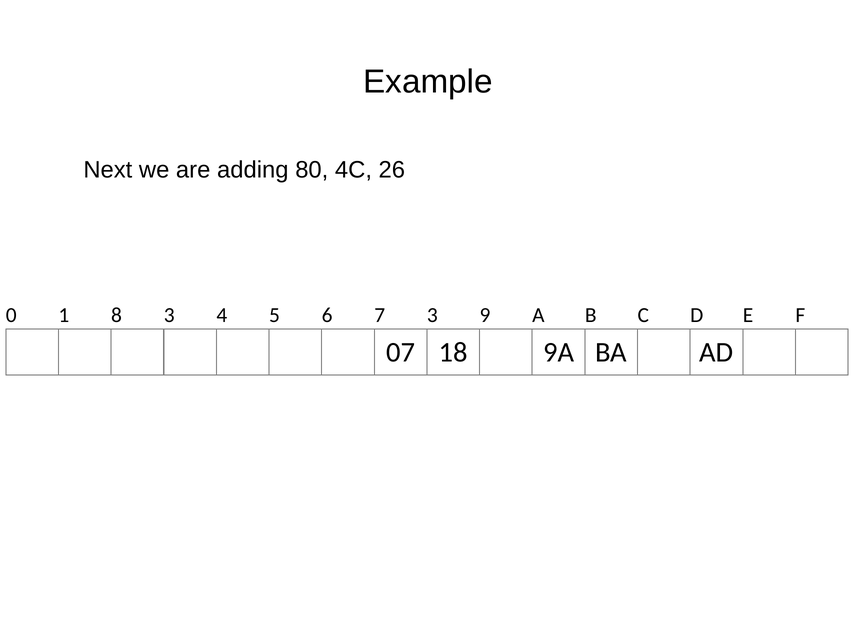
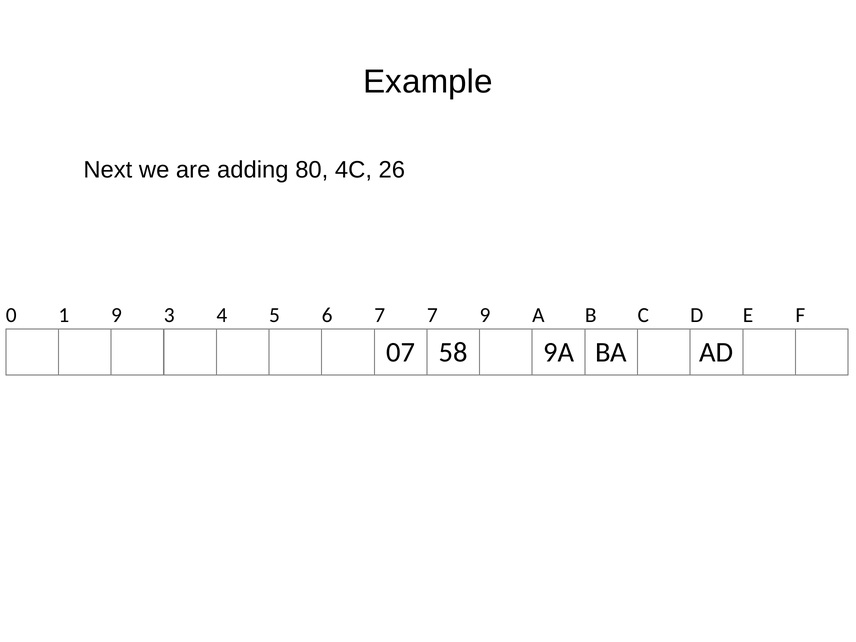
1 8: 8 -> 9 (117, 315)
7 3: 3 -> 7 (432, 315)
18: 18 -> 58 (453, 352)
